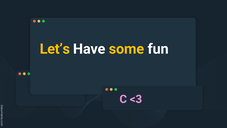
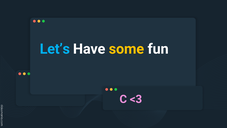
Let’s colour: yellow -> light blue (55, 49)
